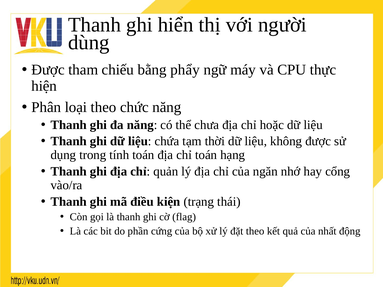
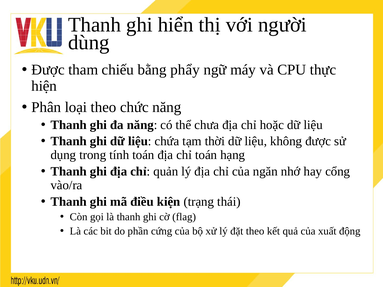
nhất: nhất -> xuất (327, 231)
